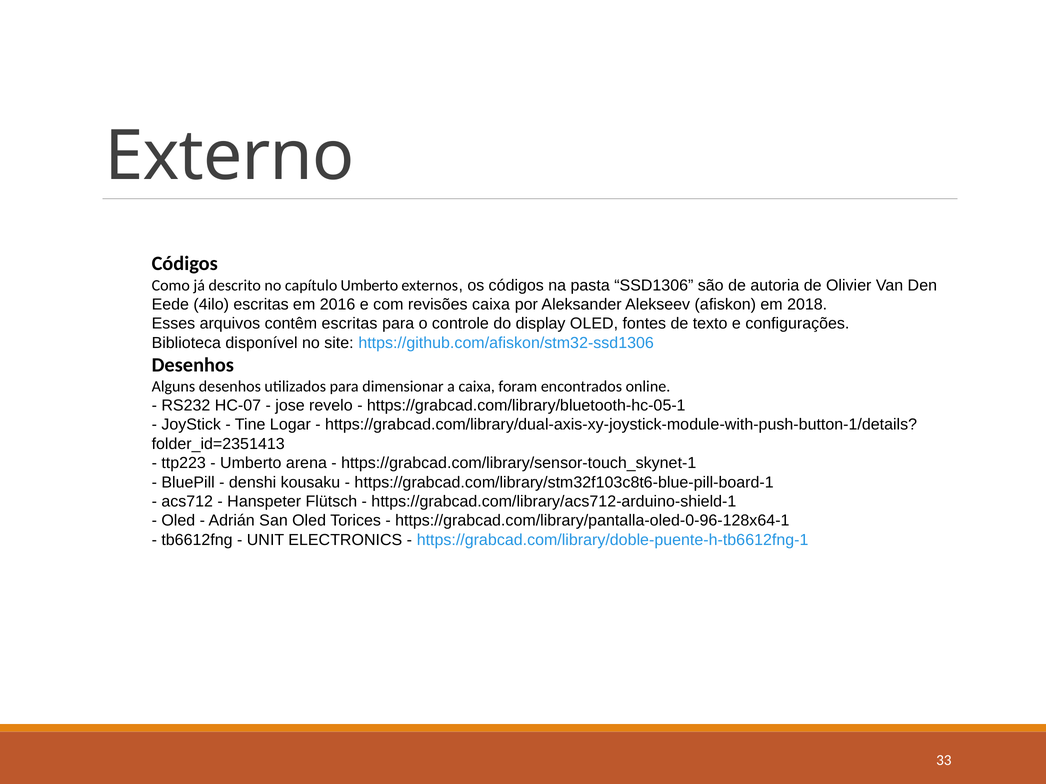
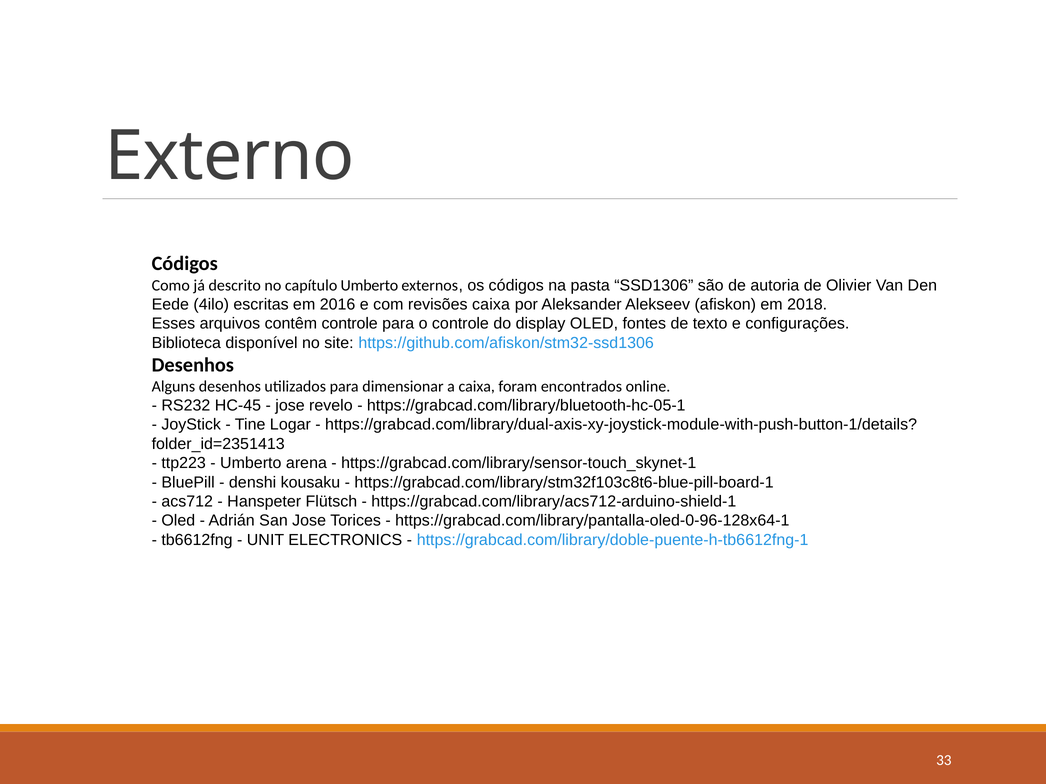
contêm escritas: escritas -> controle (350, 324)
HC-07: HC-07 -> HC-45 (238, 406)
San Oled: Oled -> Jose (309, 521)
